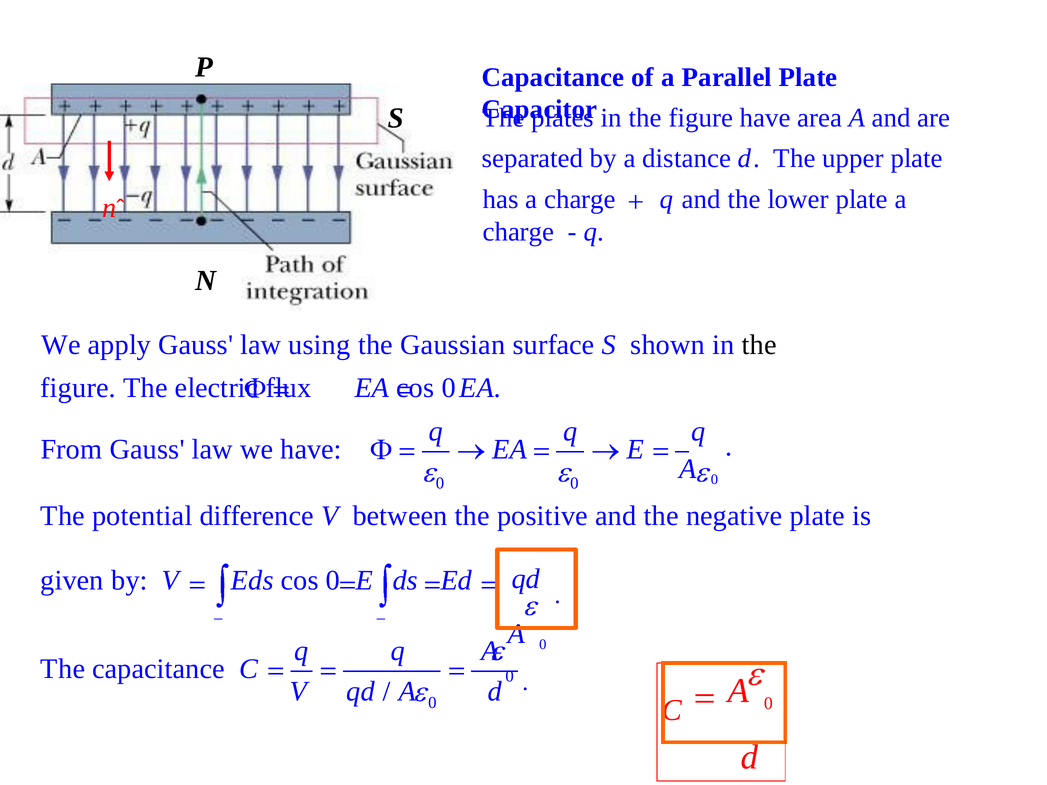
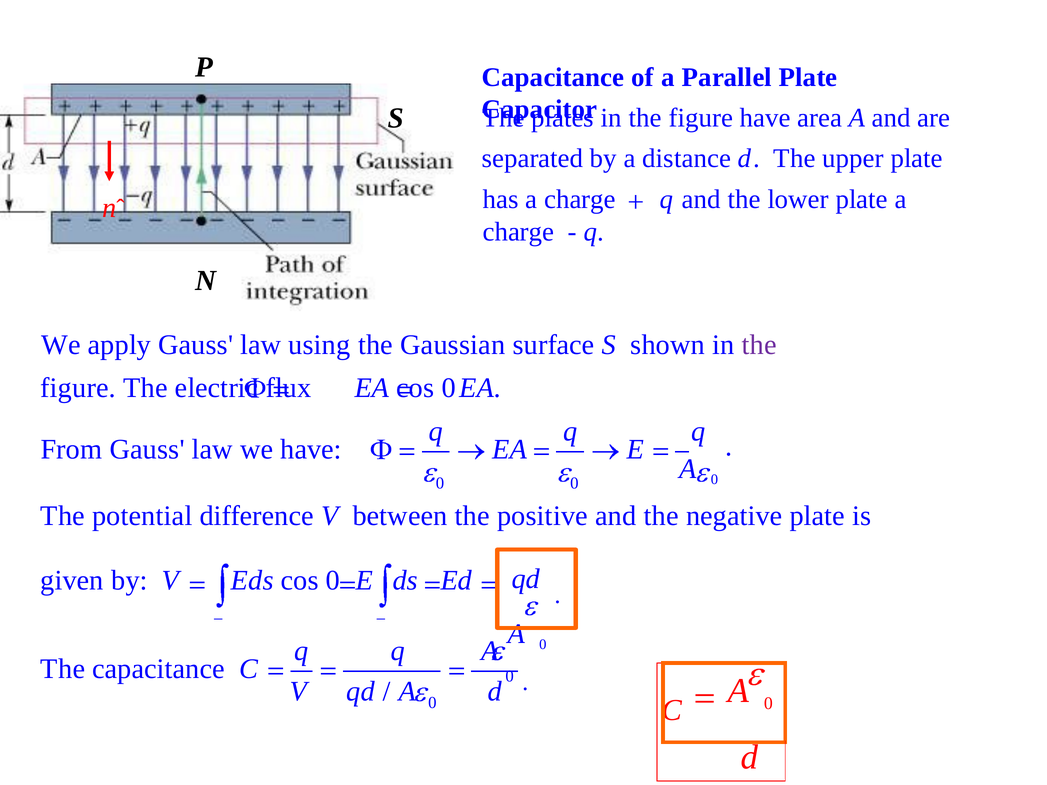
the colour: black -> purple (759, 345)
